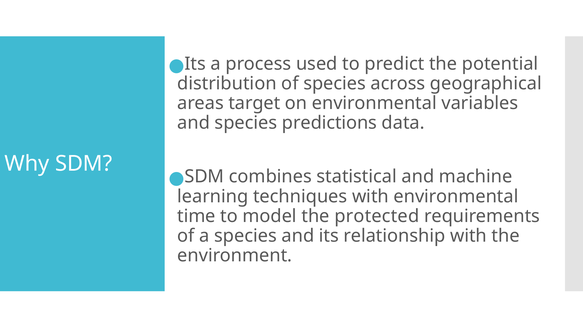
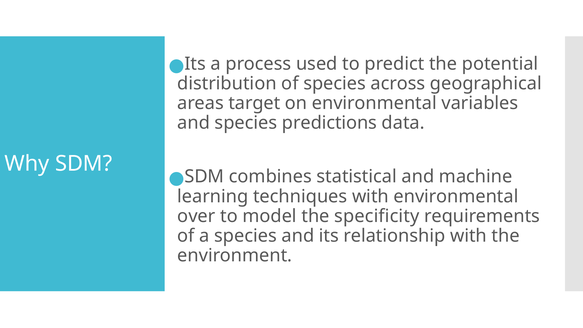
time: time -> over (196, 216)
protected: protected -> specificity (377, 216)
